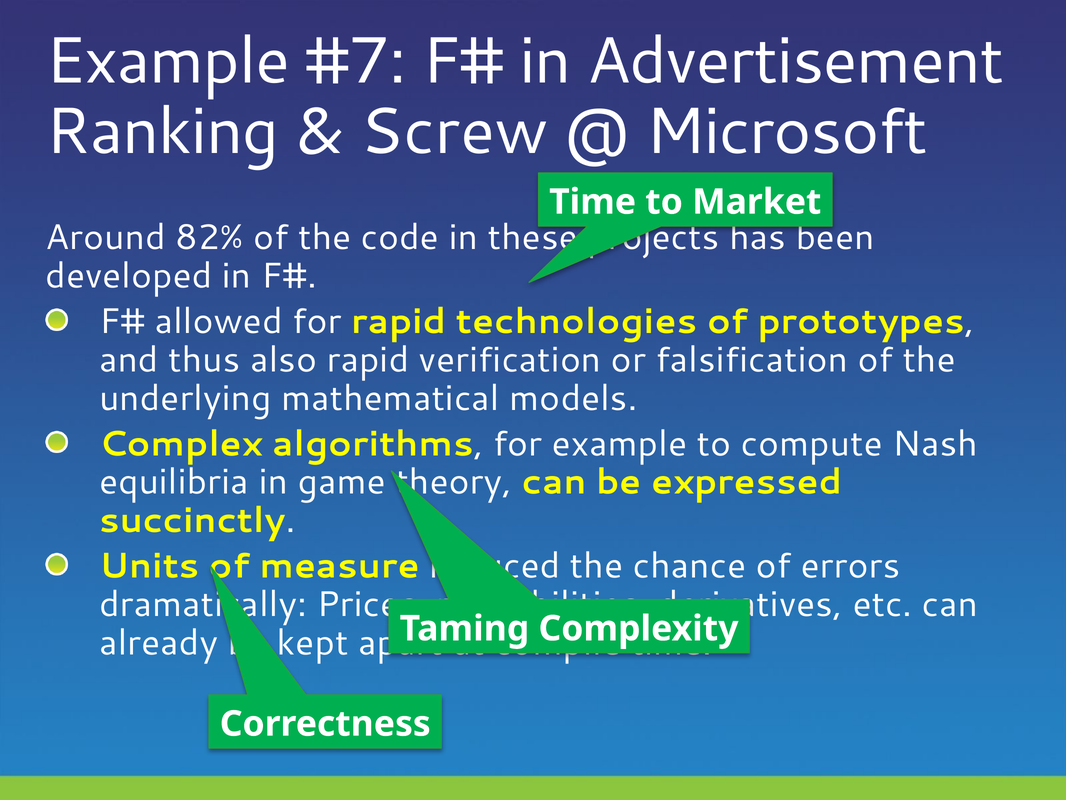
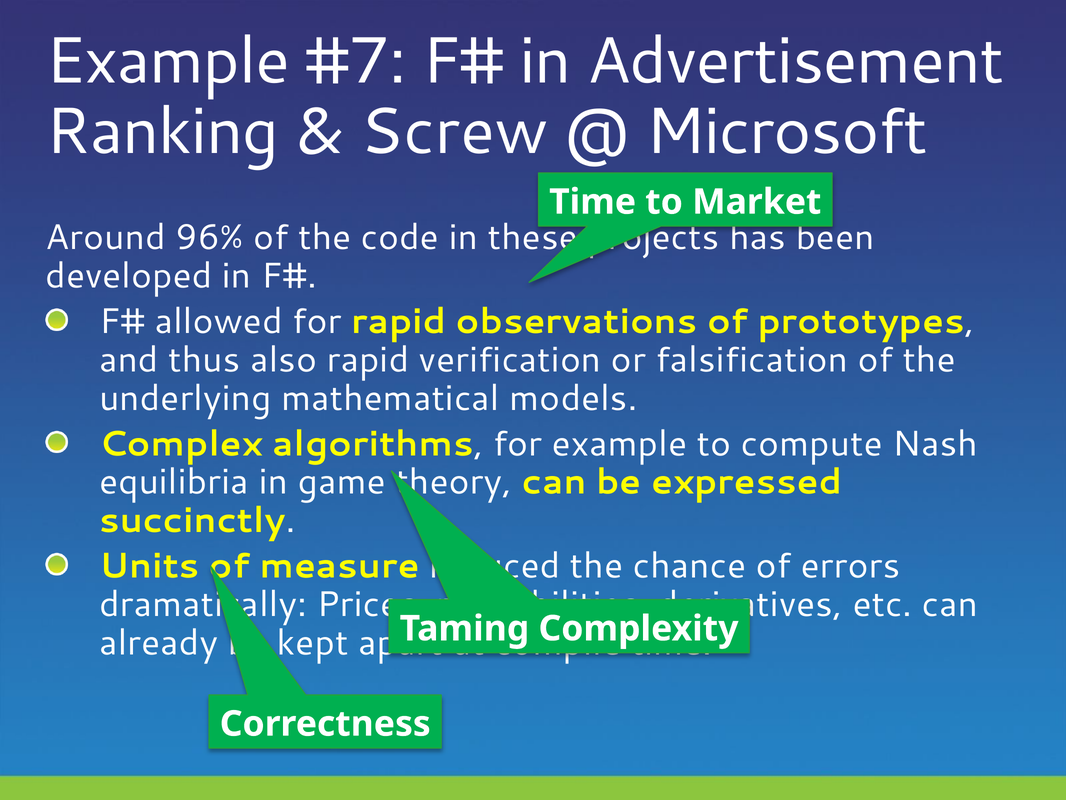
82%: 82% -> 96% (209, 238)
technologies: technologies -> observations (577, 321)
